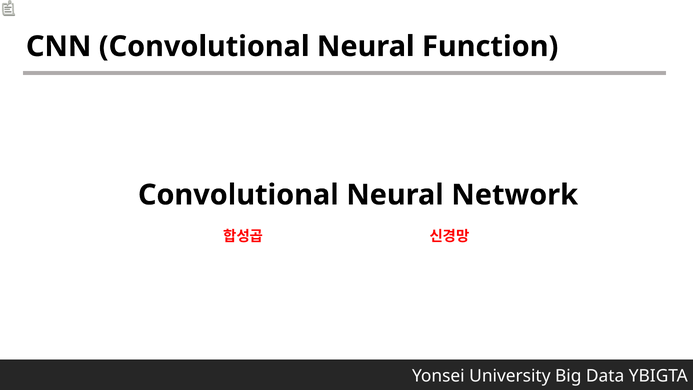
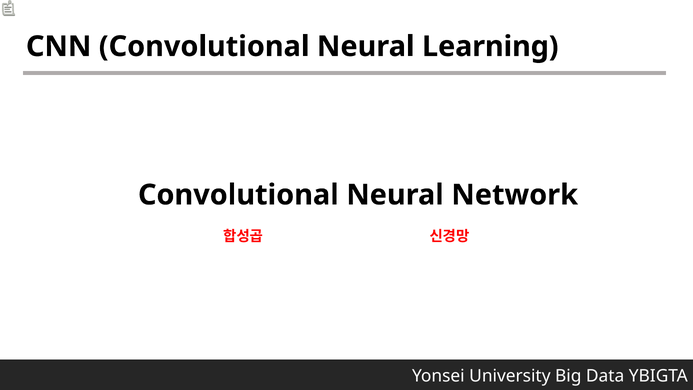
Function: Function -> Learning (490, 46)
